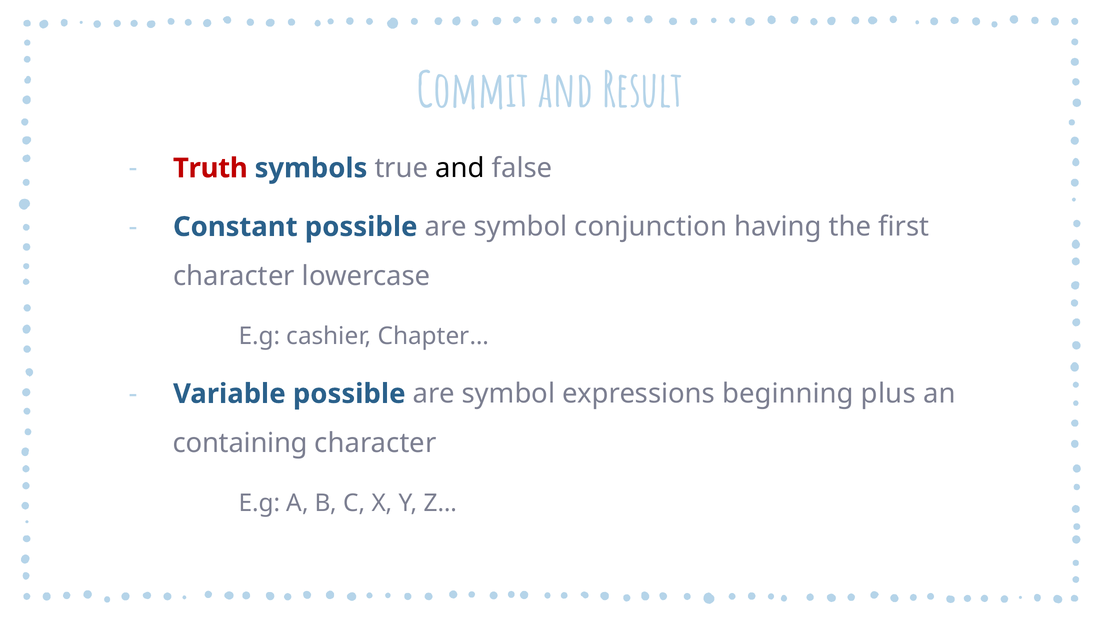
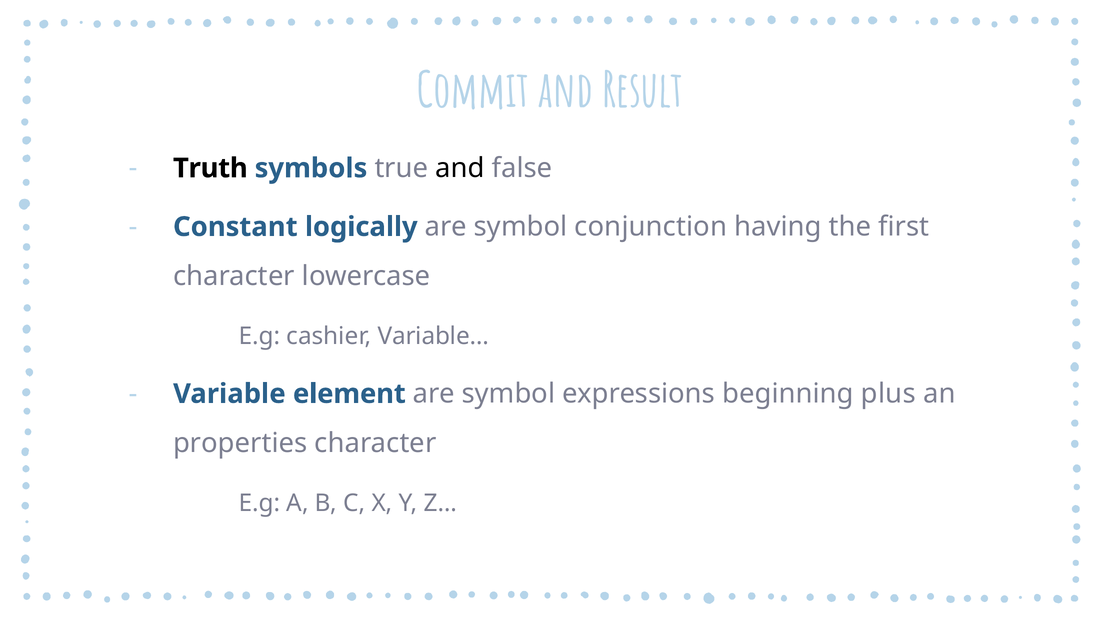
Truth colour: red -> black (210, 168)
Constant possible: possible -> logically (361, 227)
Chapter…: Chapter… -> Variable… (433, 336)
Variable possible: possible -> element (349, 394)
containing: containing -> properties (240, 443)
